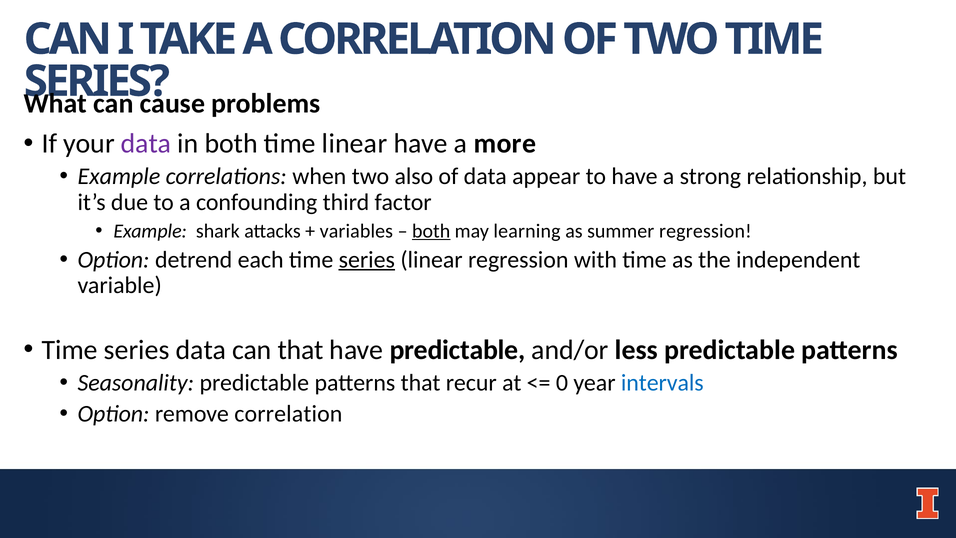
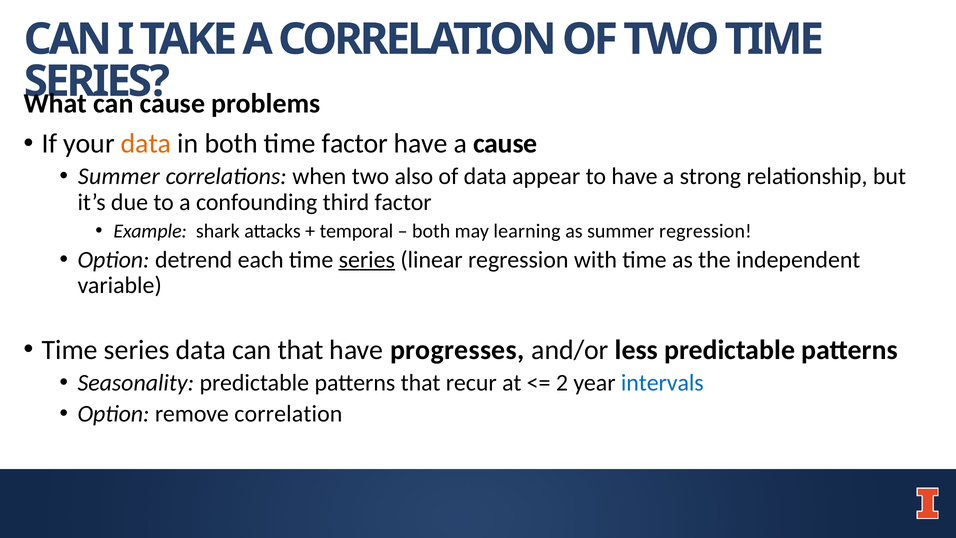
data colour: purple -> orange (146, 144)
time linear: linear -> factor (355, 144)
a more: more -> cause (505, 144)
Example: Example -> Summer (119, 176)
variables: variables -> temporal (356, 231)
both underline: present -> none (431, 231)
have predictable: predictable -> progresses (457, 350)
0: 0 -> 2 (562, 383)
